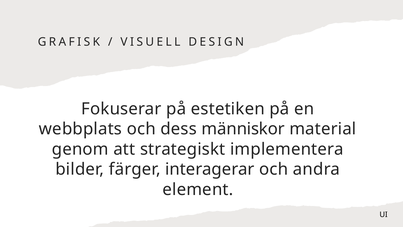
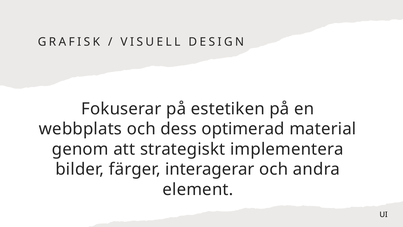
människor: människor -> optimerad (243, 129)
